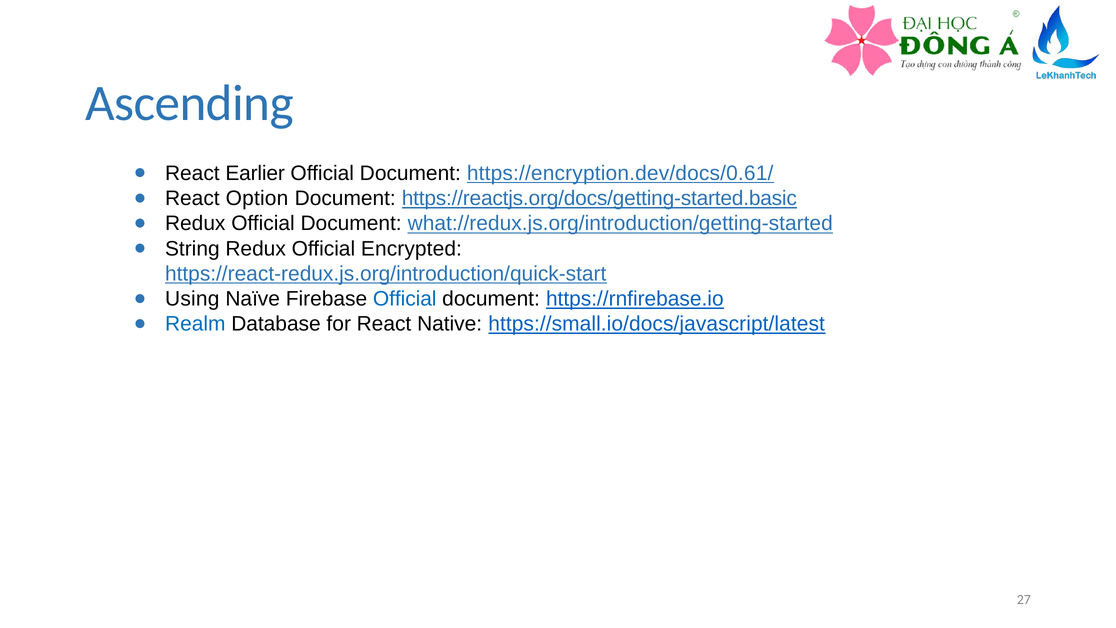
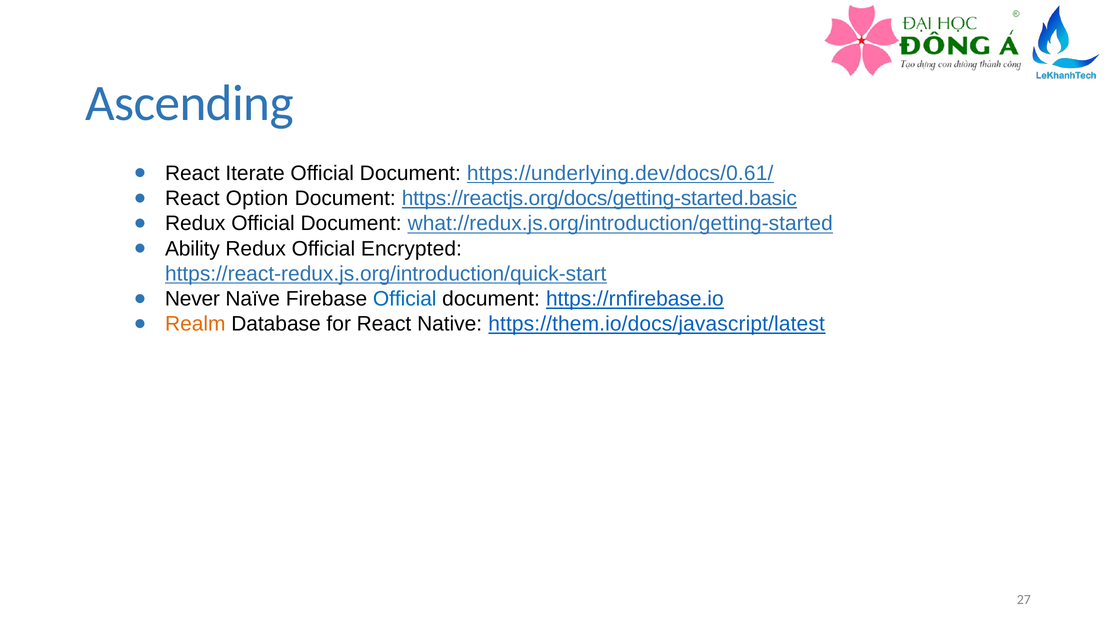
Earlier: Earlier -> Iterate (255, 173)
https://encryption.dev/docs/0.61/: https://encryption.dev/docs/0.61/ -> https://underlying.dev/docs/0.61/ (620, 173)
String: String -> Ability (192, 249)
Using: Using -> Never (192, 299)
Realm colour: blue -> orange (195, 324)
https://small.io/docs/javascript/latest: https://small.io/docs/javascript/latest -> https://them.io/docs/javascript/latest (657, 324)
